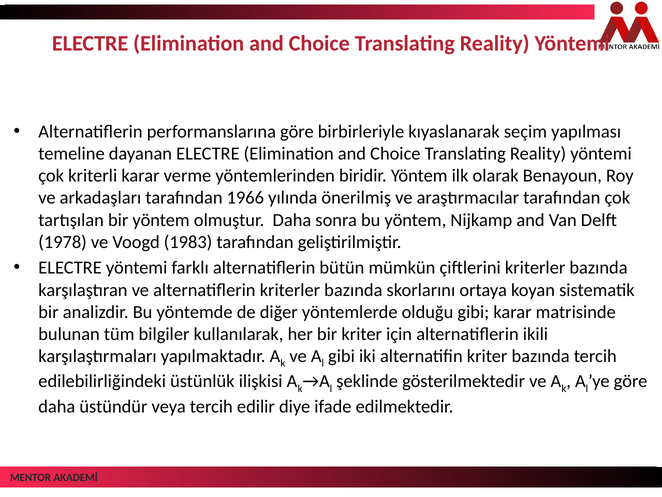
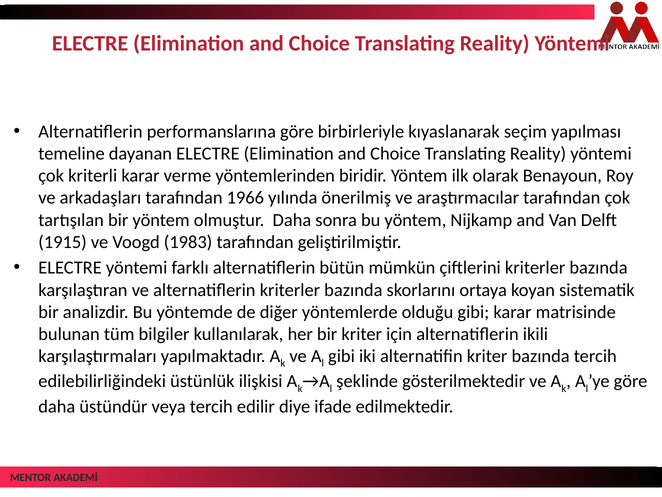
1978: 1978 -> 1915 (63, 242)
